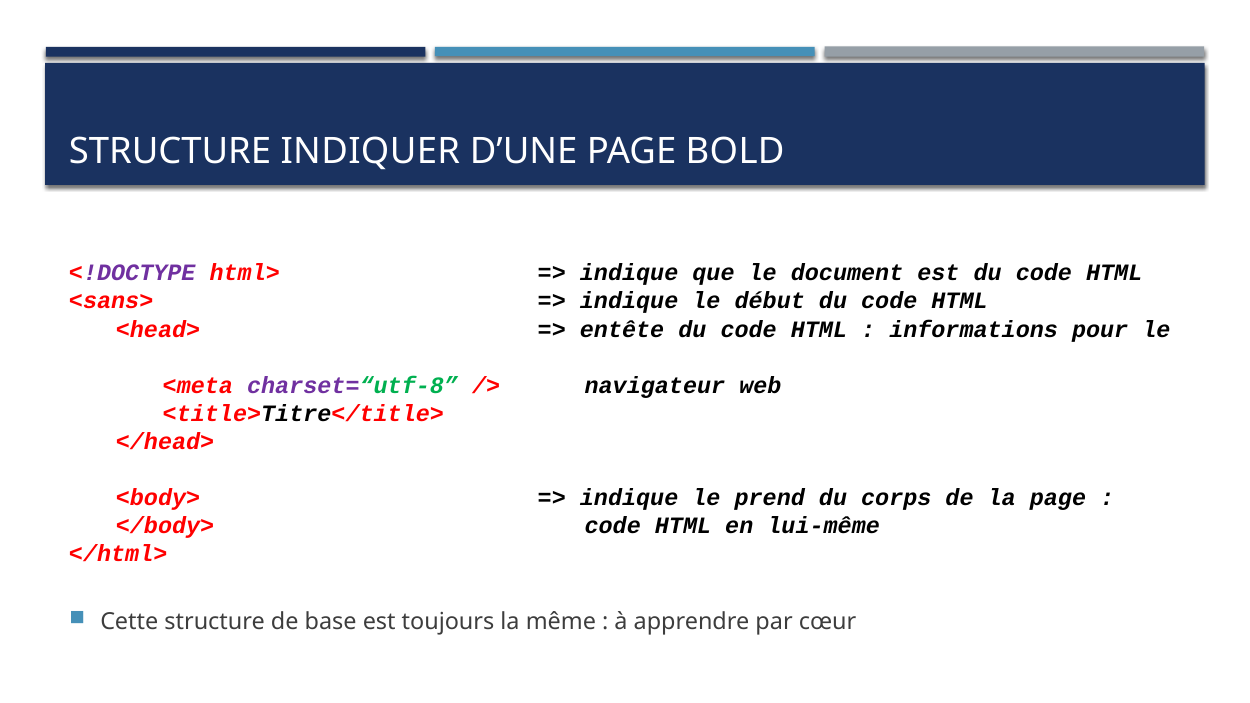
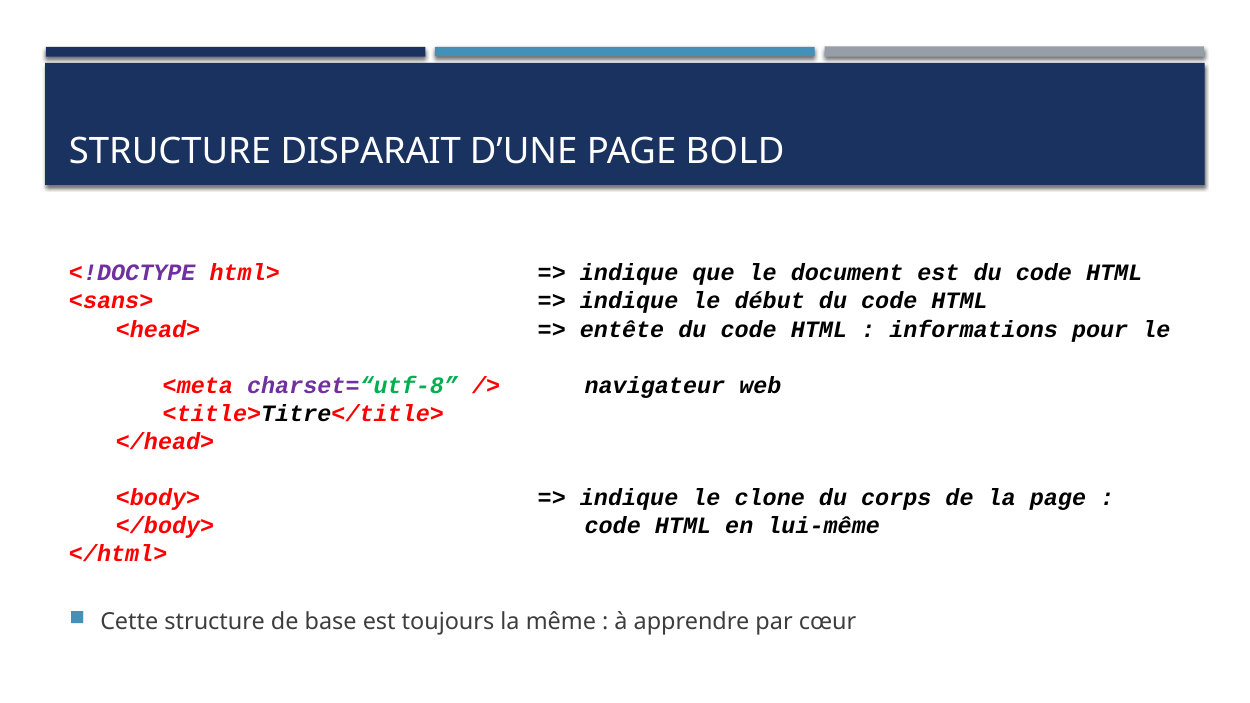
INDIQUER: INDIQUER -> DISPARAIT (371, 152)
prend: prend -> clone (770, 498)
